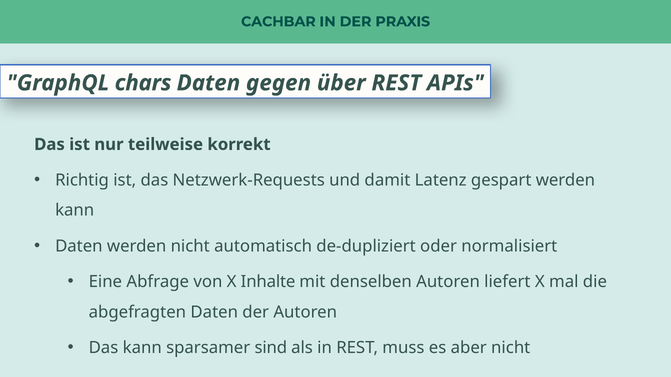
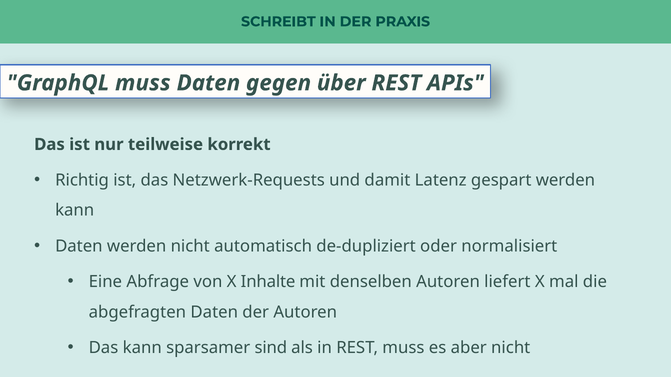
CACHBAR: CACHBAR -> SCHREIBT (278, 22)
GraphQL chars: chars -> muss (143, 83)
